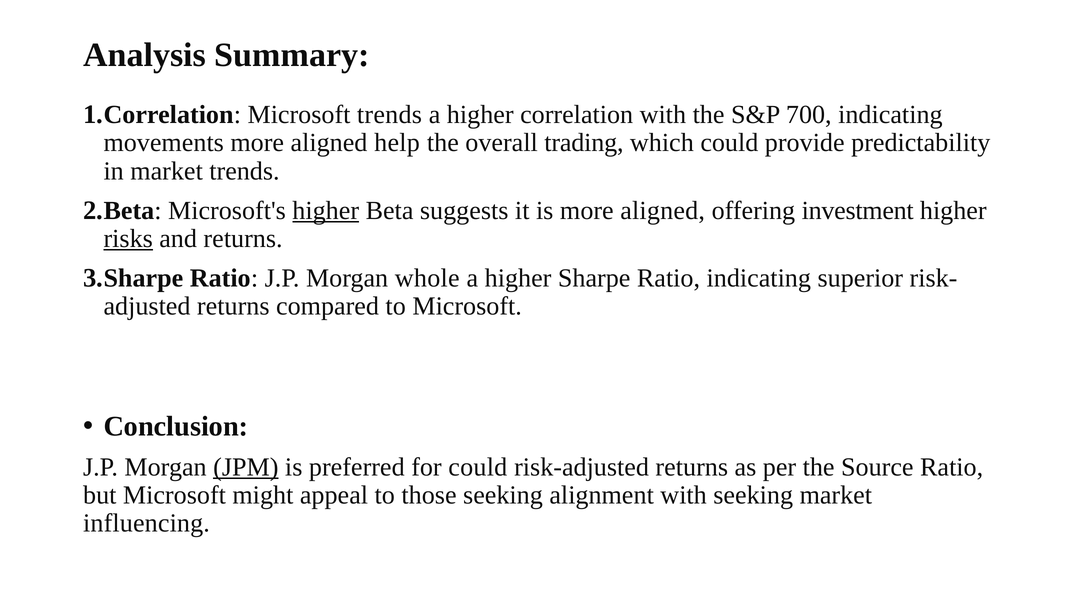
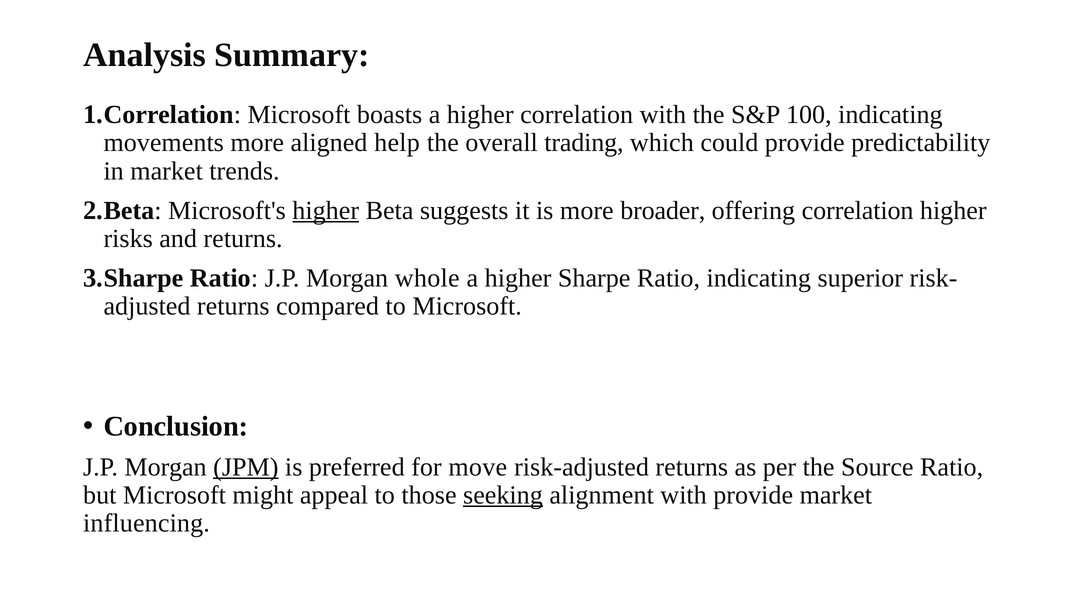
Microsoft trends: trends -> boasts (390, 115)
700: 700 -> 100 (809, 115)
is more aligned: aligned -> broader (663, 211)
offering investment: investment -> correlation (858, 211)
risks underline: present -> none (128, 239)
for could: could -> move (478, 467)
seeking underline: none -> present (503, 495)
with seeking: seeking -> provide (753, 495)
